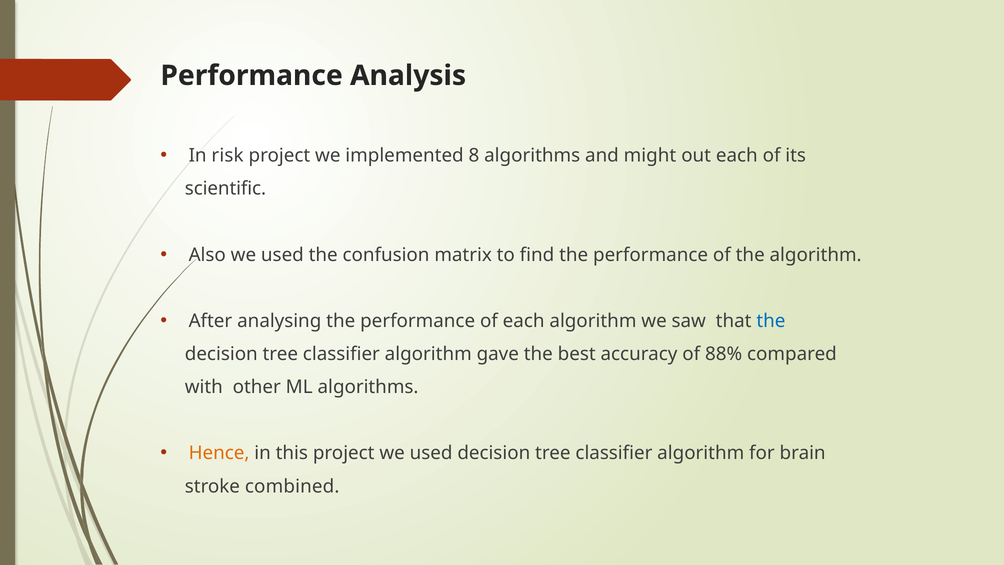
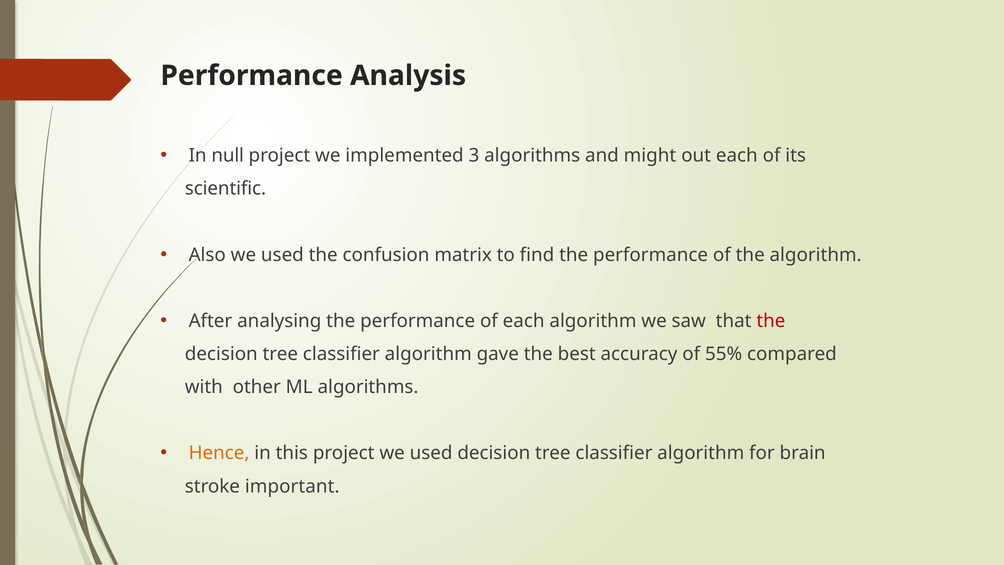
risk: risk -> null (228, 156)
8: 8 -> 3 (474, 156)
the colour: blue -> red (771, 321)
88%: 88% -> 55% (724, 354)
combined: combined -> important (292, 486)
